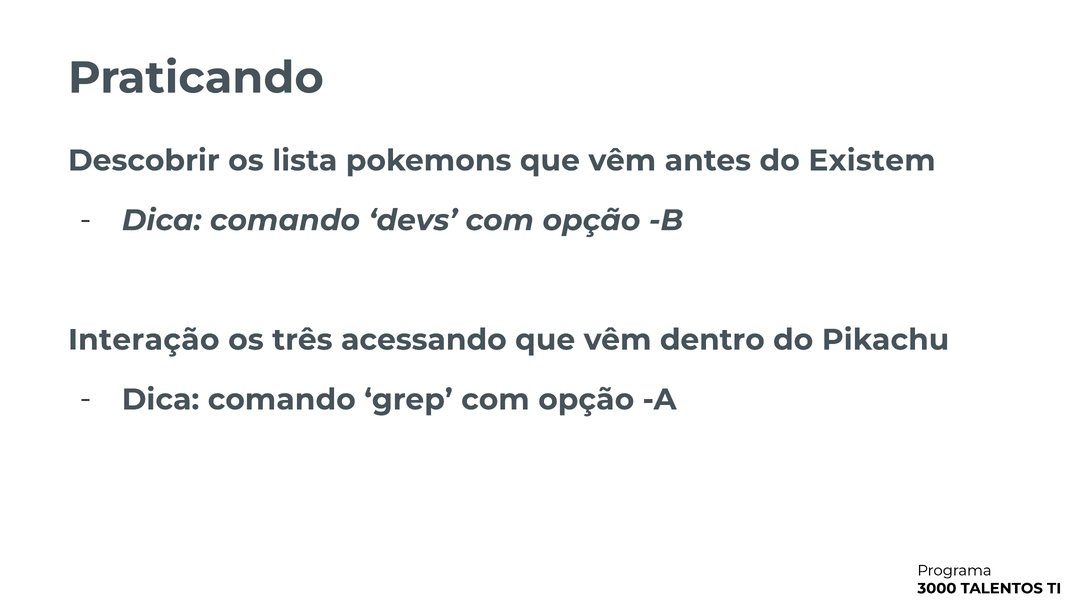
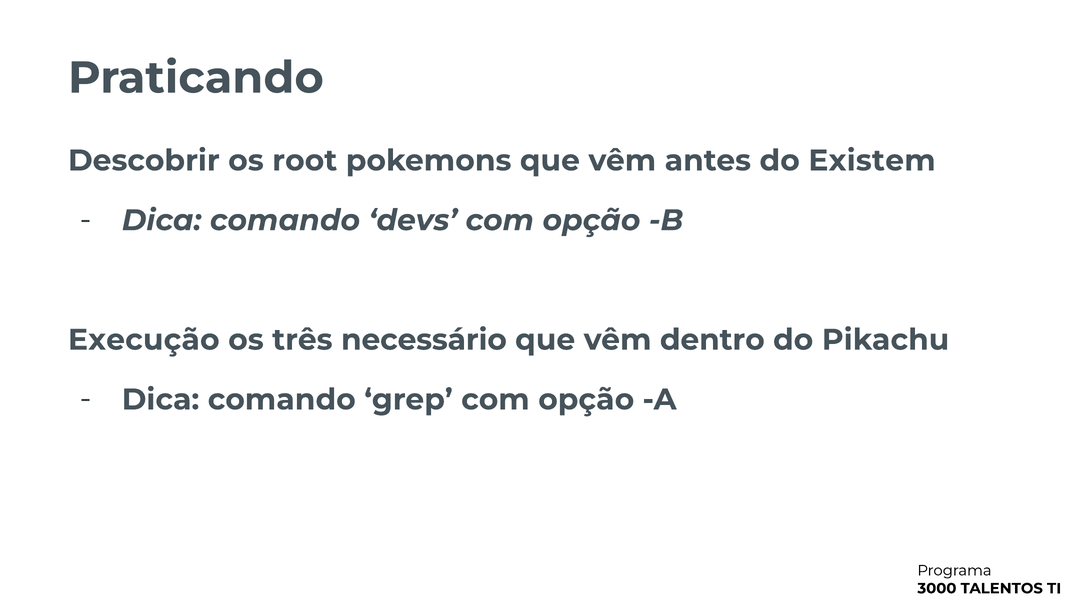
lista: lista -> root (305, 161)
Interação: Interação -> Execução (144, 340)
acessando: acessando -> necessário (424, 340)
